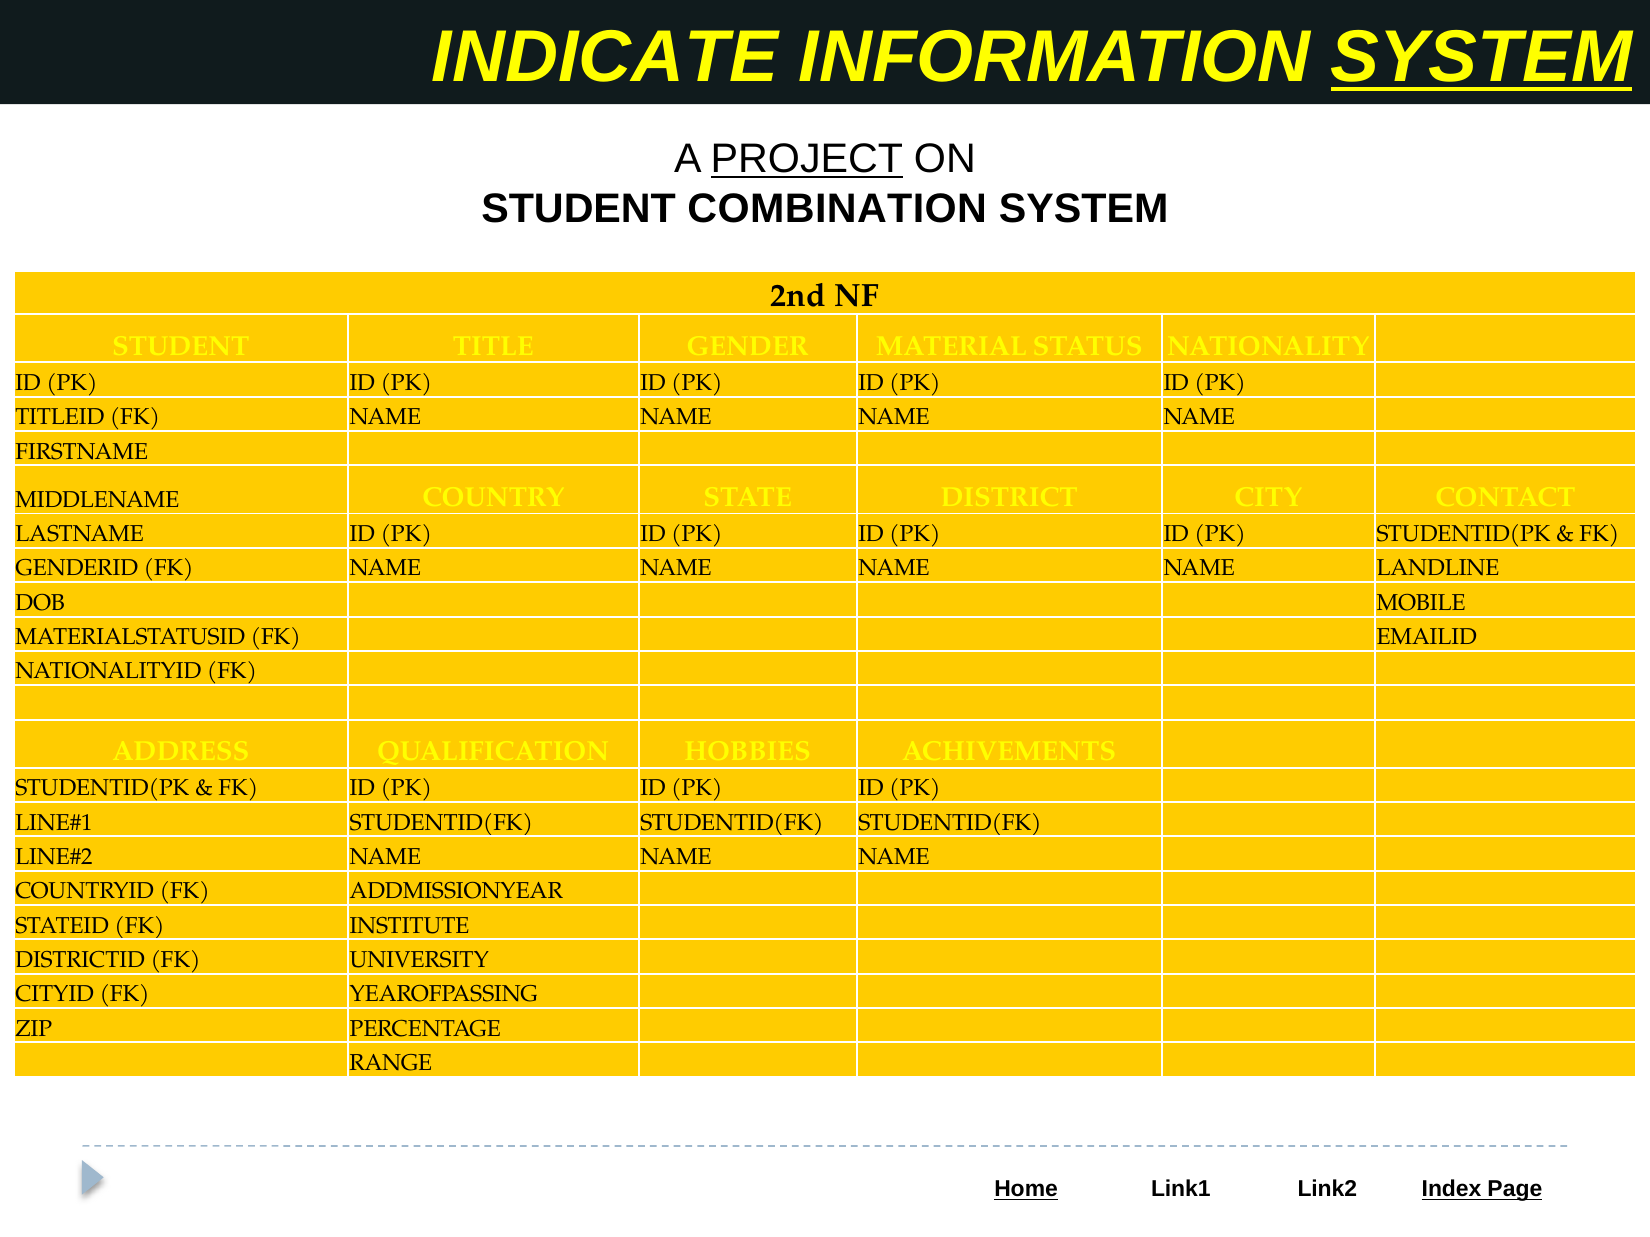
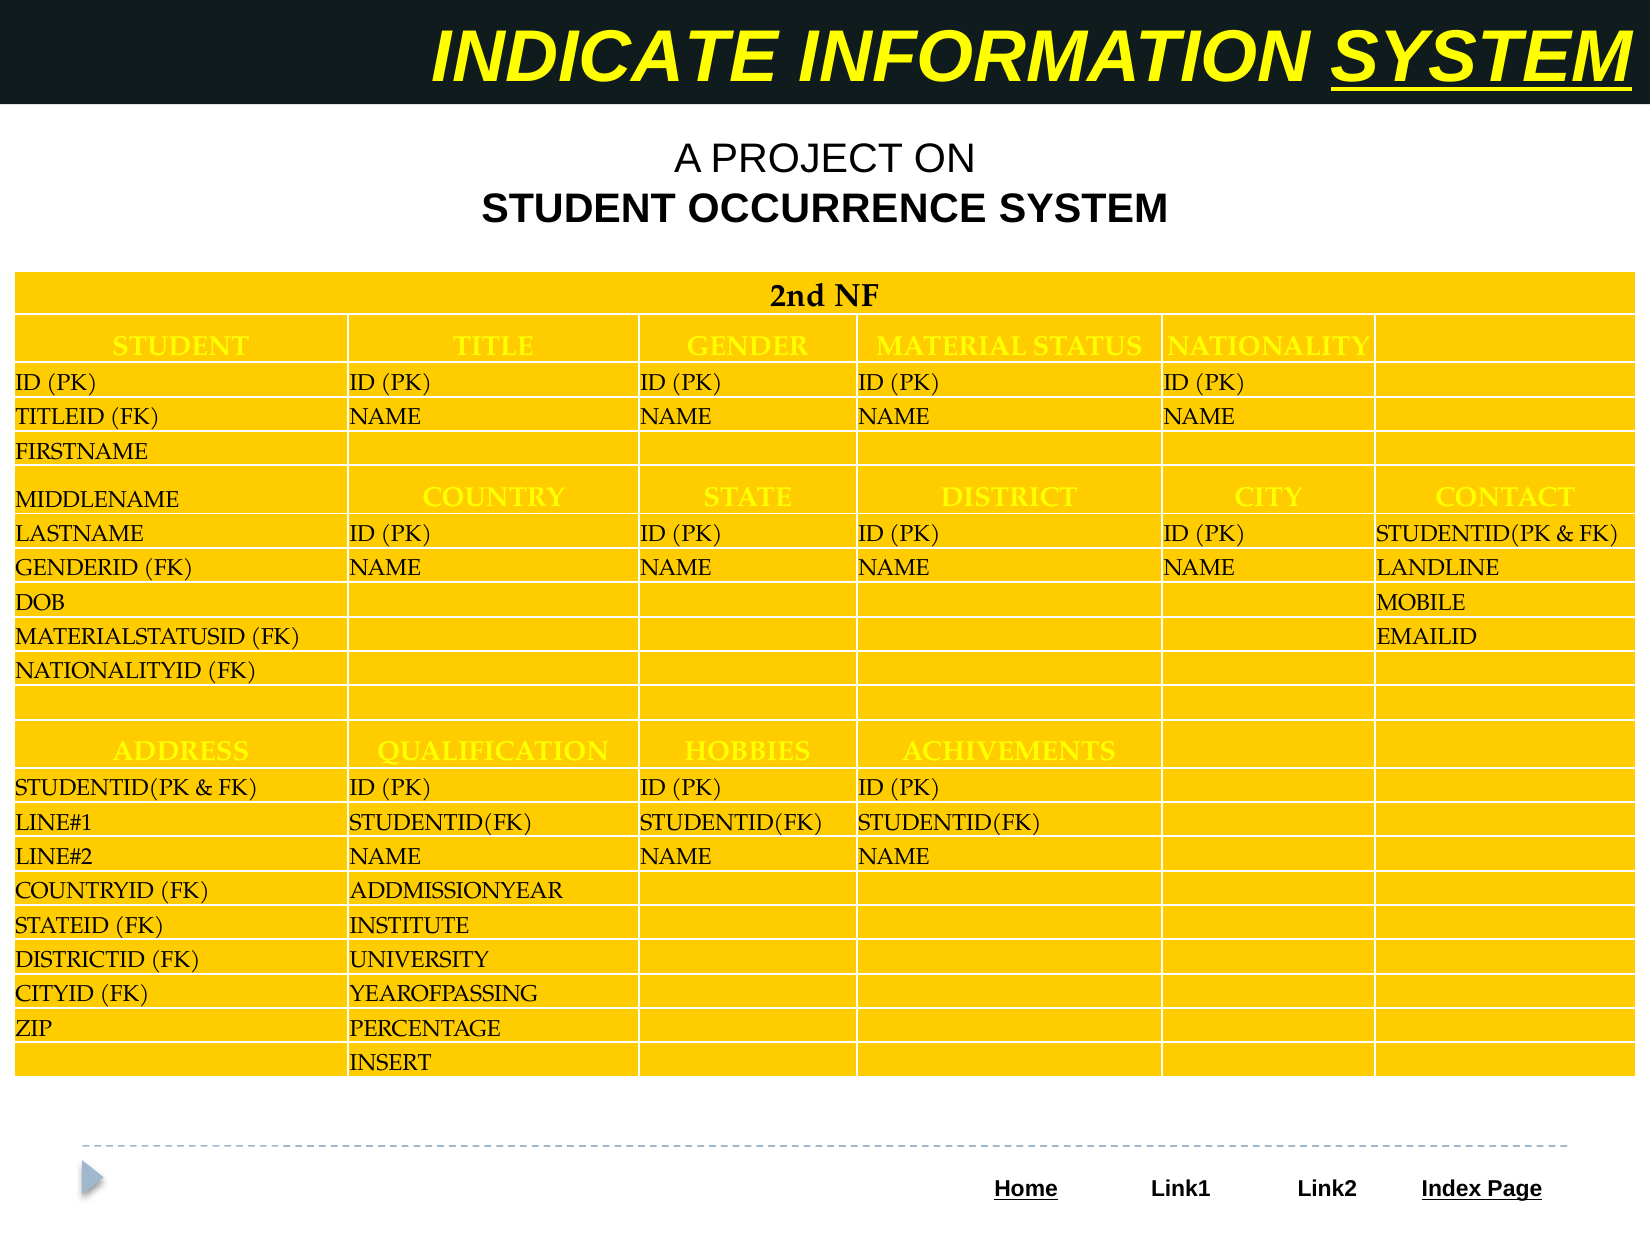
PROJECT underline: present -> none (807, 159)
COMBINATION: COMBINATION -> OCCURRENCE (837, 209)
RANGE: RANGE -> INSERT (391, 1063)
